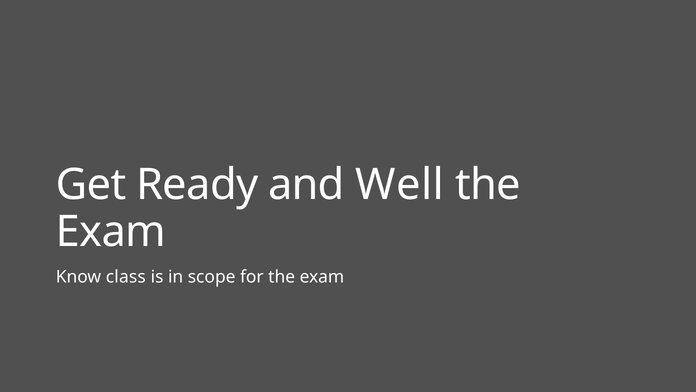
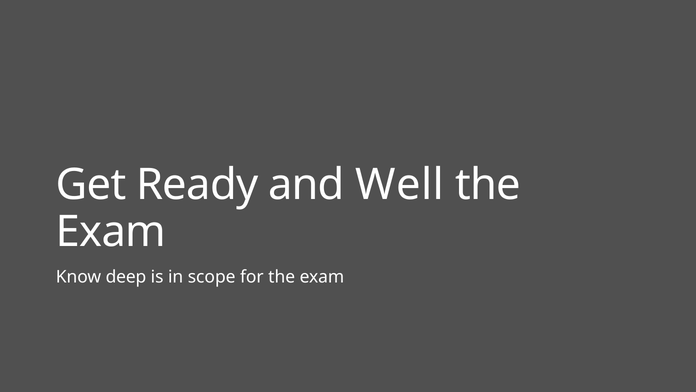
class: class -> deep (126, 277)
